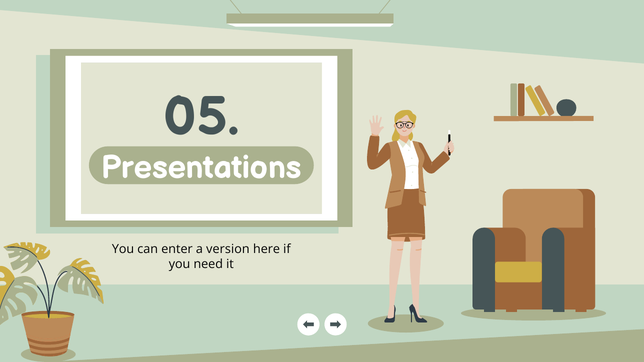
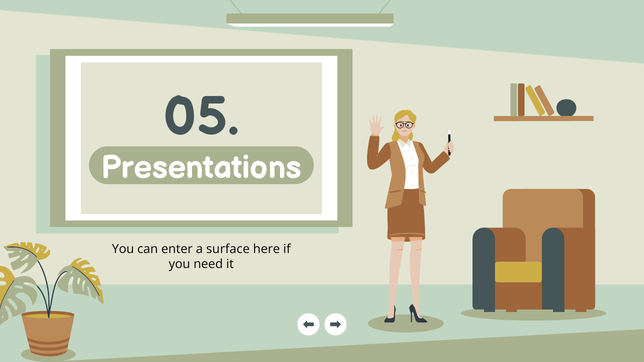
version: version -> surface (228, 249)
